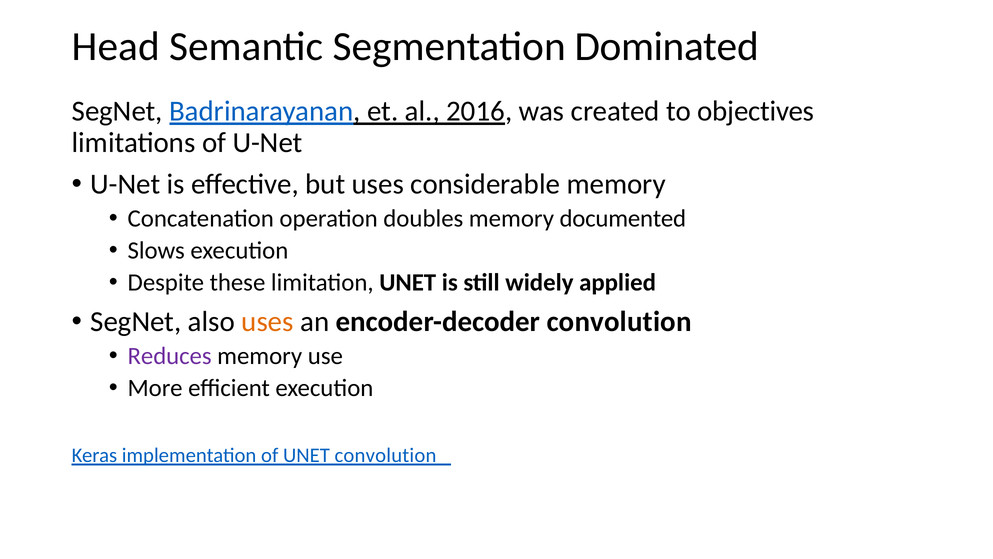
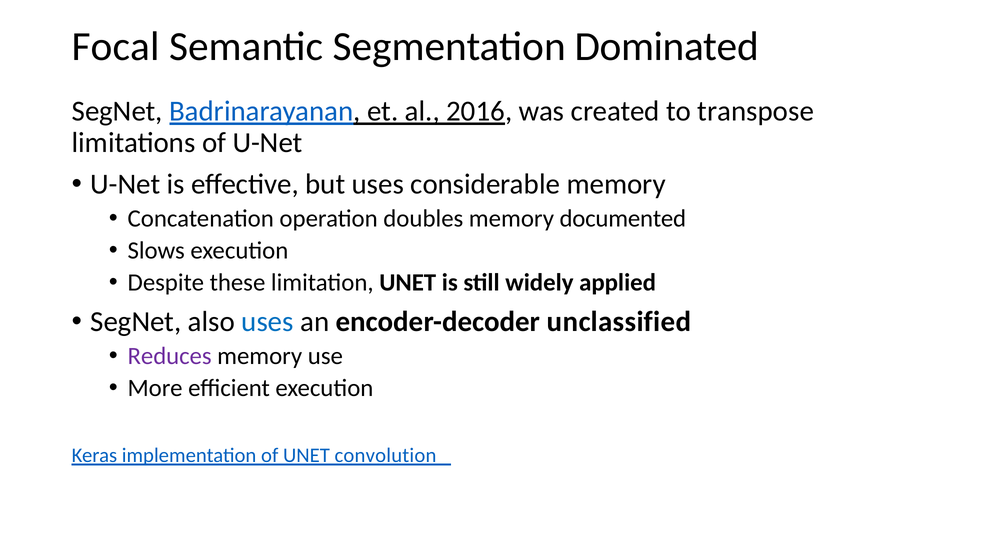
Head: Head -> Focal (116, 47)
objectives: objectives -> transpose (756, 111)
uses colour: orange -> blue (268, 322)
encoder-decoder convolution: convolution -> unclassified (619, 322)
